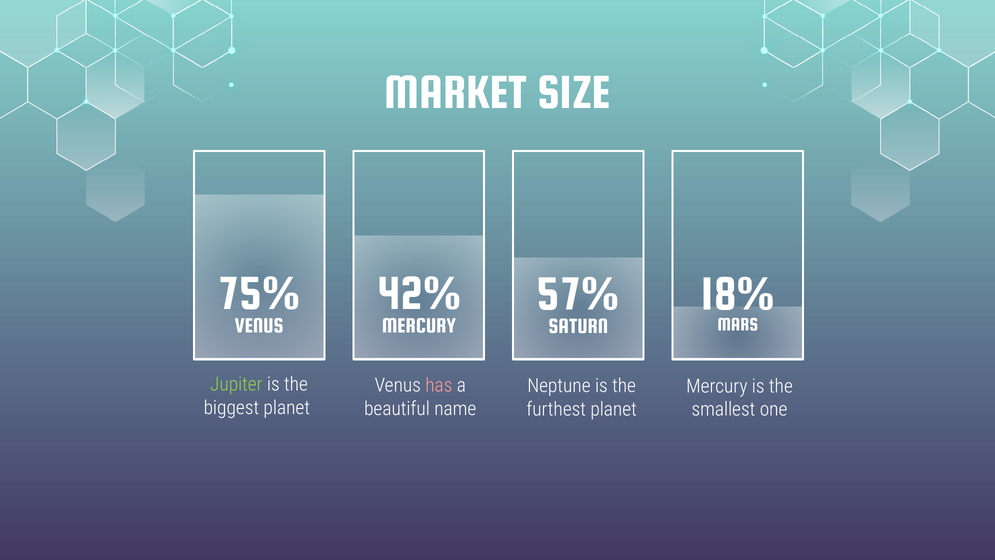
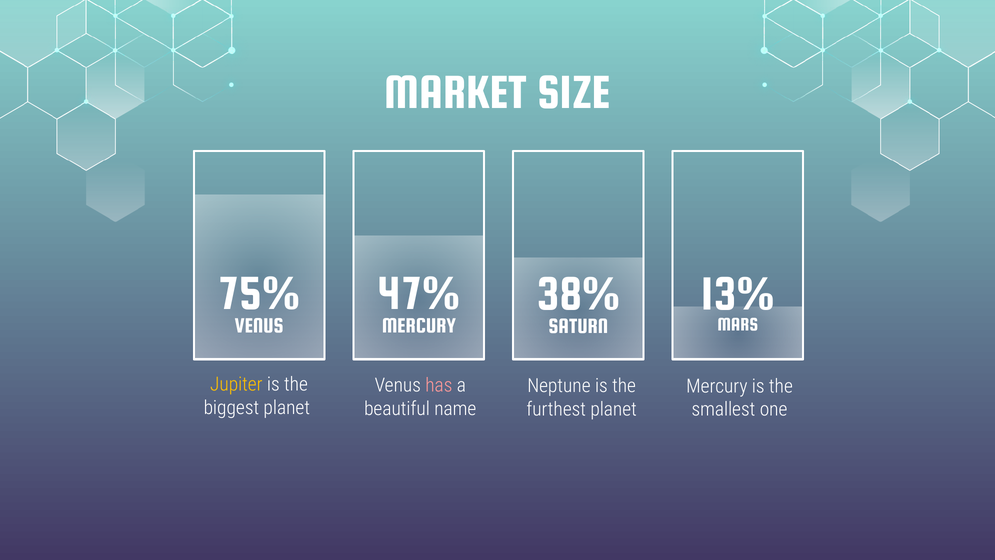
42%: 42% -> 47% (419, 293)
57%: 57% -> 38% (578, 293)
18%: 18% -> 13% (738, 293)
Jupiter colour: light green -> yellow (236, 384)
